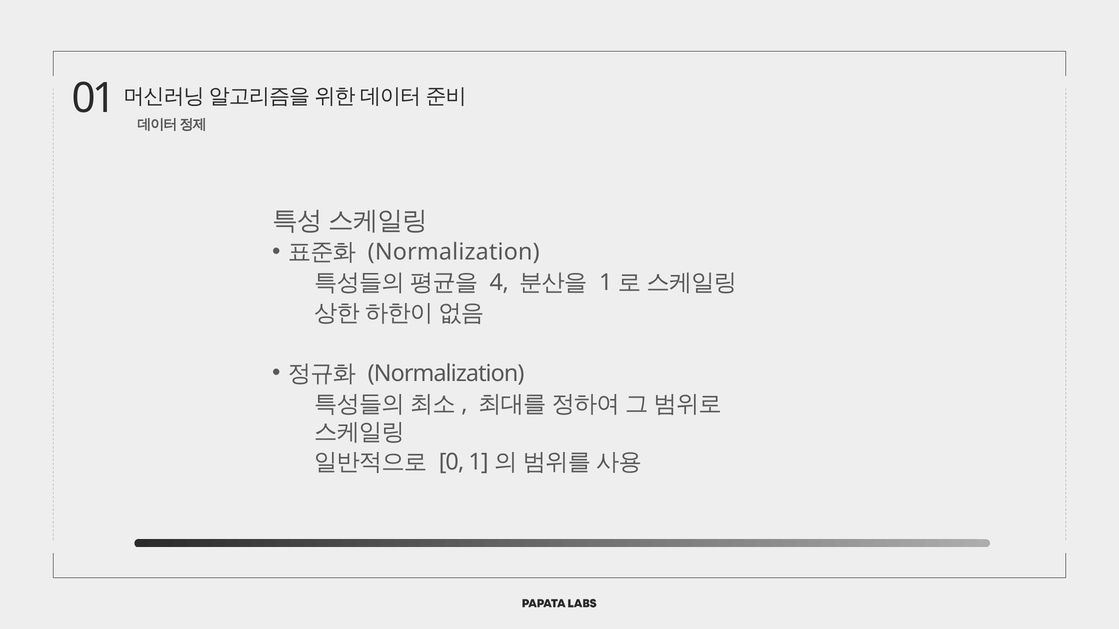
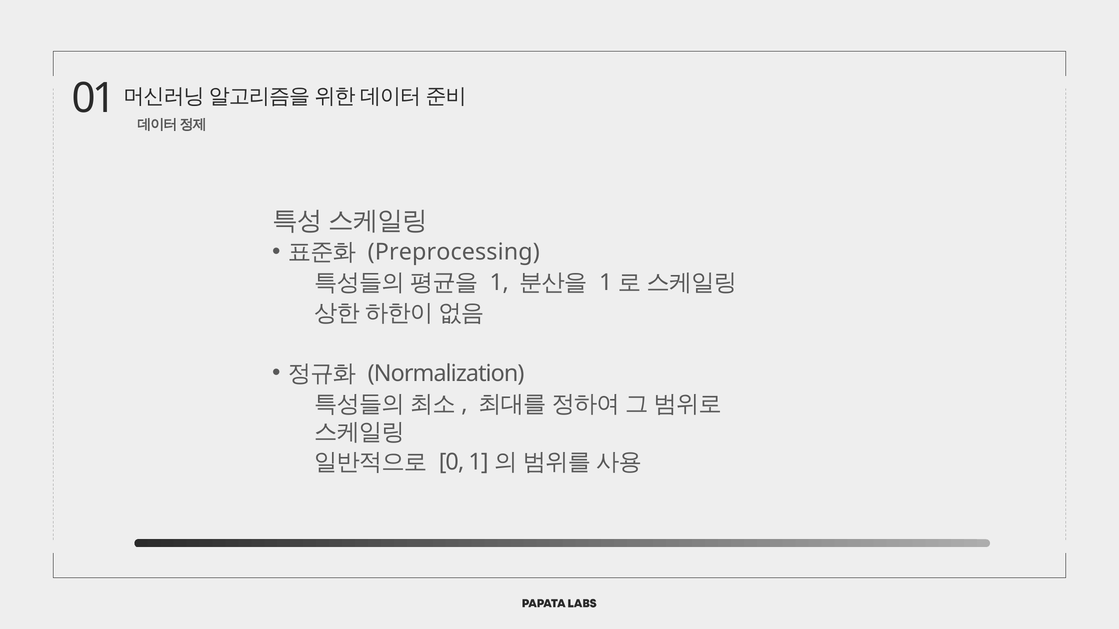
Normalization: Normalization -> Preprocessing (454, 252)
4: 4 -> 1 (499, 283)
